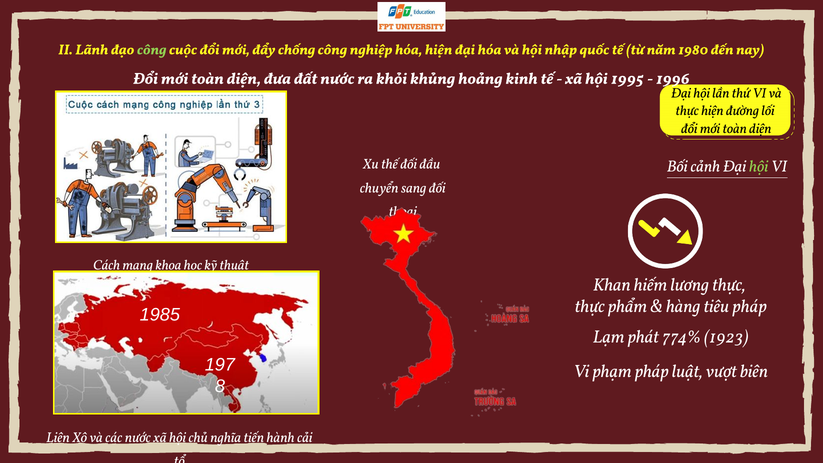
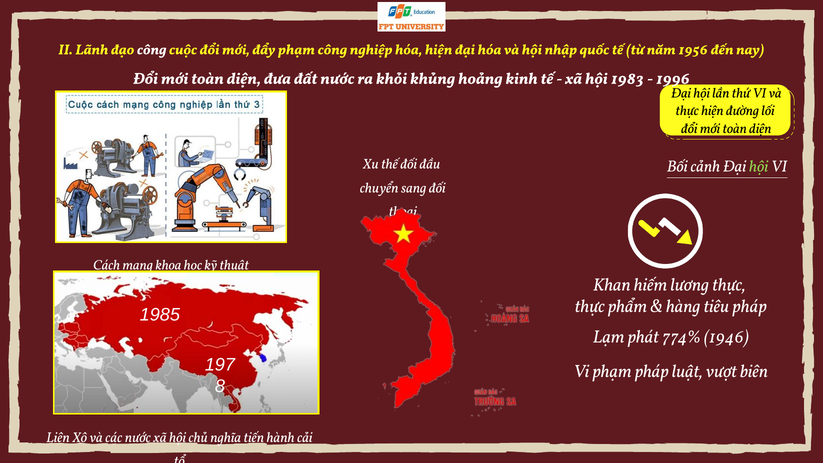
công colour: light green -> white (152, 50)
đẩy chống: chống -> phạm (296, 50)
1980: 1980 -> 1956 (693, 50)
1995: 1995 -> 1983 (627, 79)
1923: 1923 -> 1946 (726, 337)
